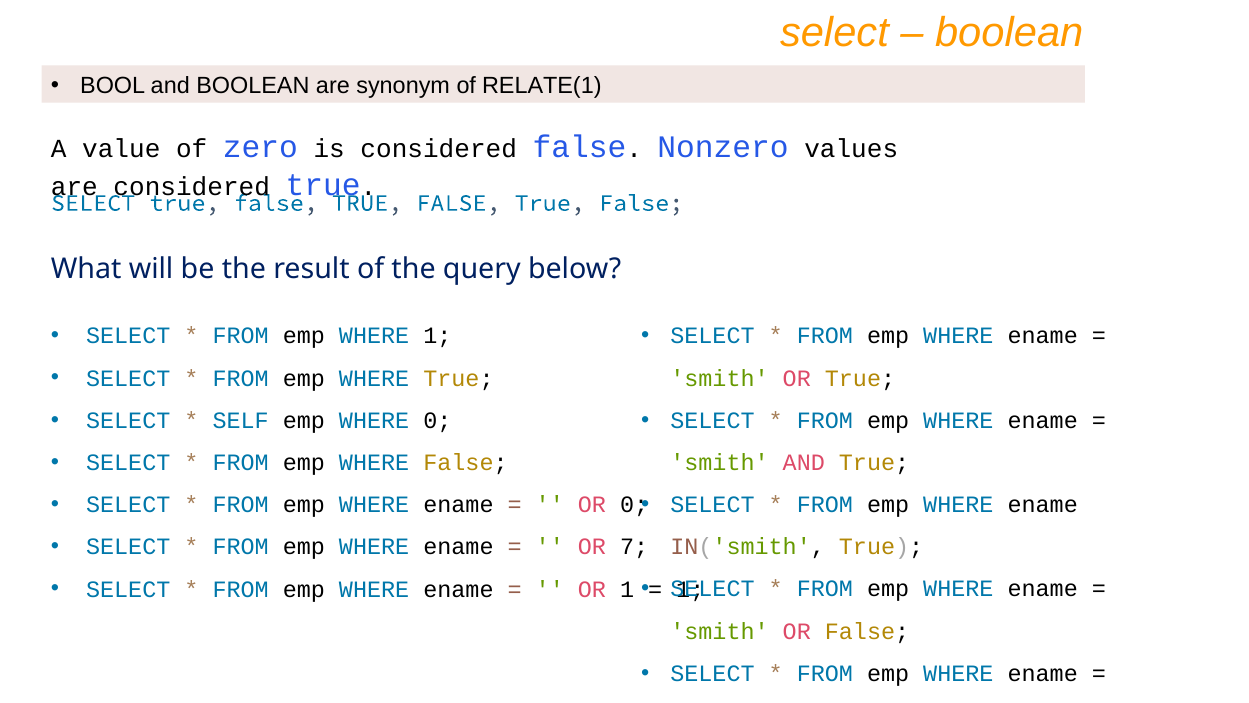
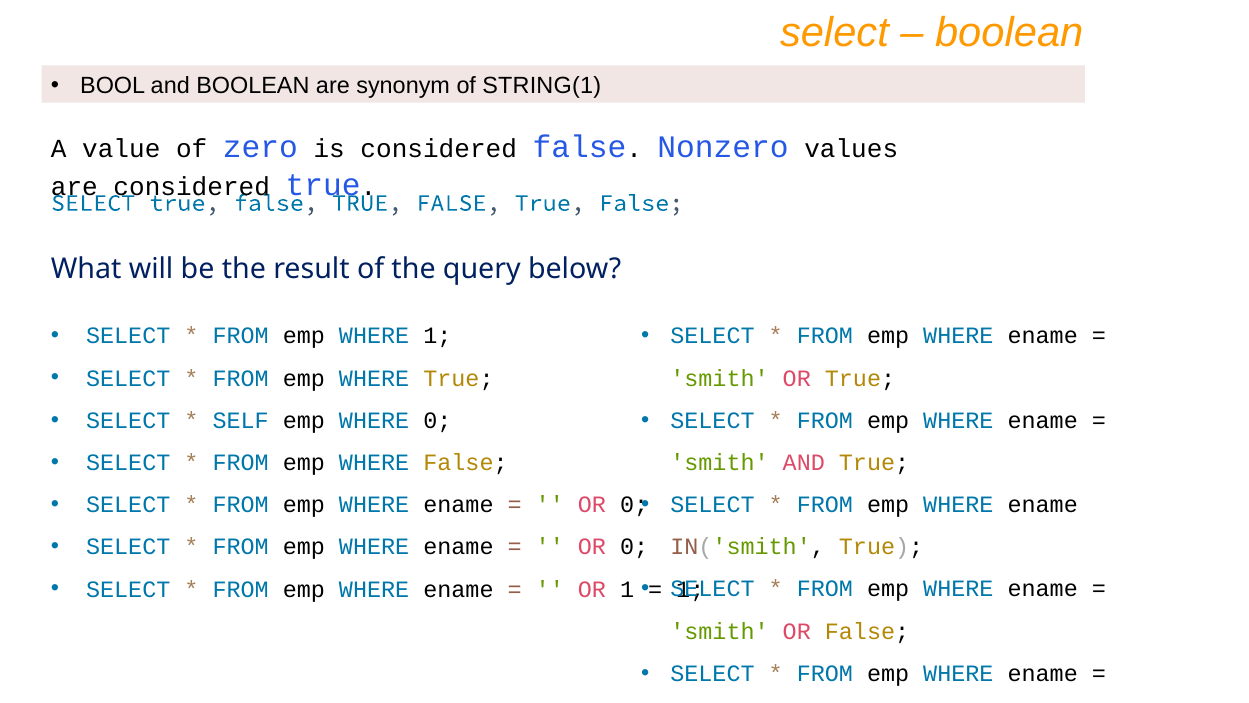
RELATE(1: RELATE(1 -> STRING(1 (542, 86)
7: 7 -> 0 (634, 547)
